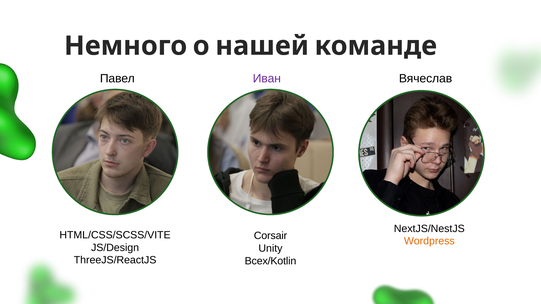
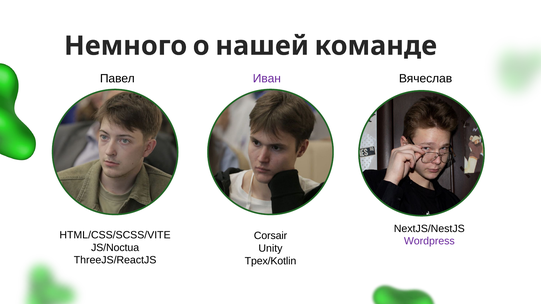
Wordpress colour: orange -> purple (429, 241)
JS/Design: JS/Design -> JS/Noctua (115, 248)
Всех/Kotlin: Всех/Kotlin -> Трех/Kotlin (270, 261)
